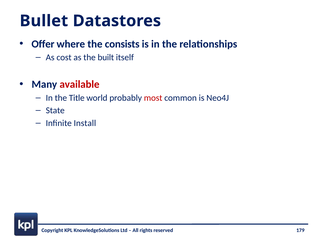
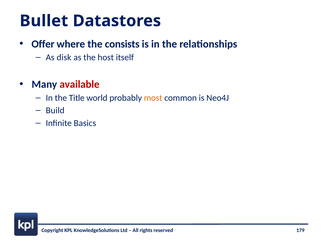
cost: cost -> disk (64, 58)
built: built -> host (106, 58)
most colour: red -> orange (153, 98)
State: State -> Build (55, 110)
Install: Install -> Basics (85, 123)
